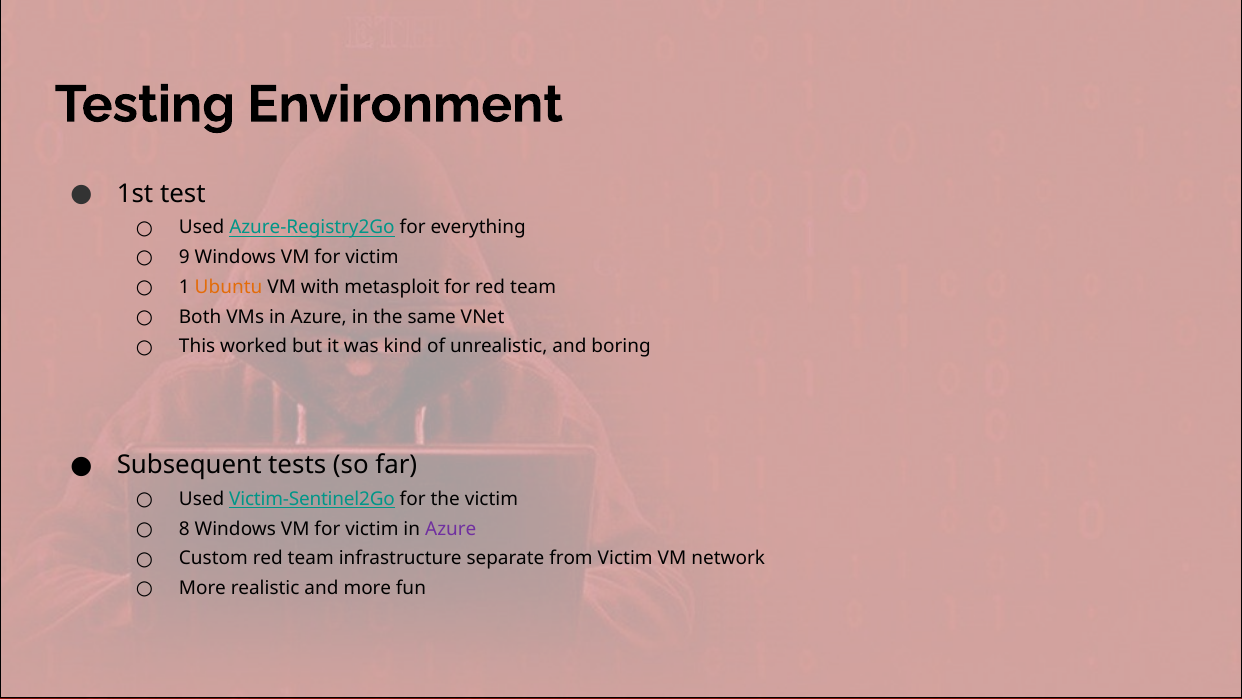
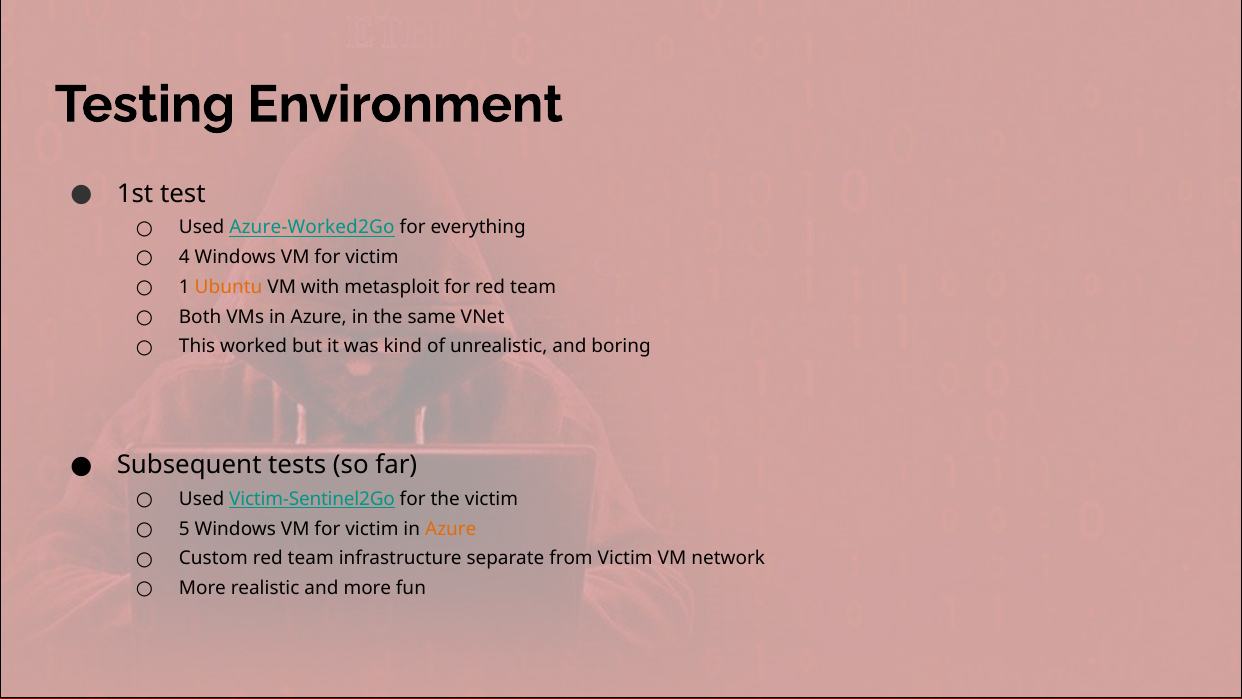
Azure-Registry2Go: Azure-Registry2Go -> Azure-Worked2Go (312, 228)
9: 9 -> 4 (184, 257)
8: 8 -> 5 (184, 529)
Azure colour: purple -> orange (451, 529)
